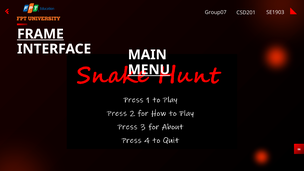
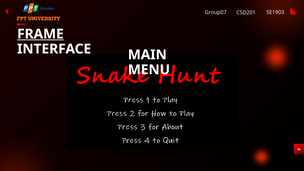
MENU underline: present -> none (149, 70)
